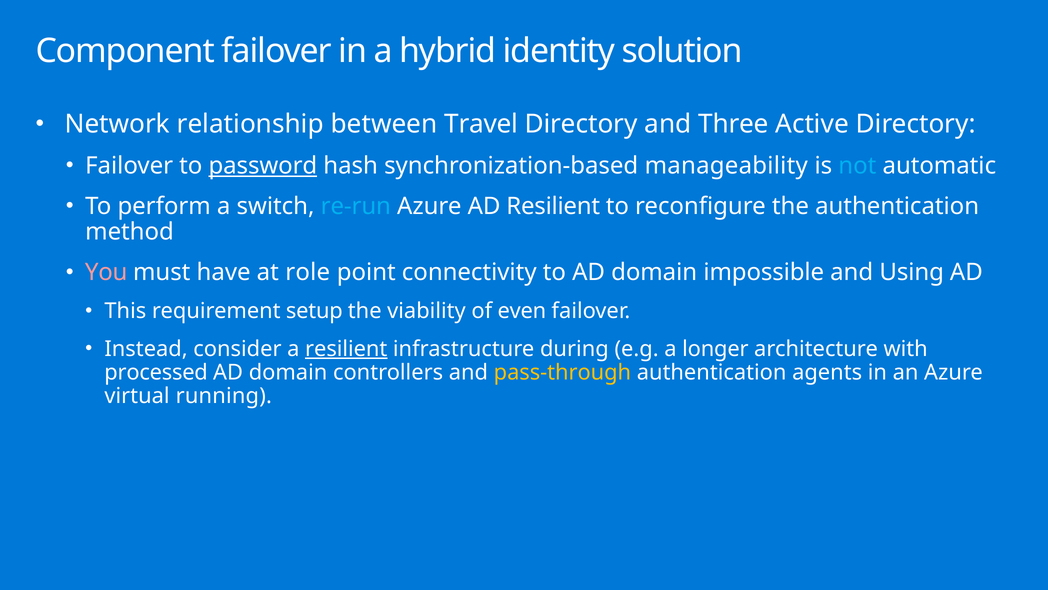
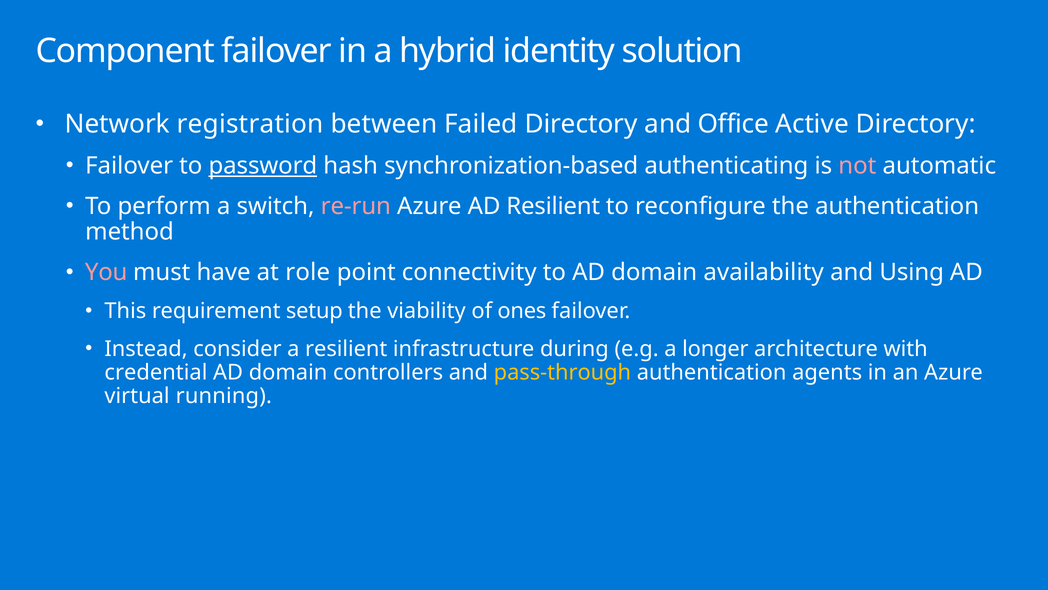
relationship: relationship -> registration (250, 124)
Travel: Travel -> Failed (481, 124)
Three: Three -> Office (733, 124)
manageability: manageability -> authenticating (726, 166)
not colour: light blue -> pink (857, 166)
re-run colour: light blue -> pink (356, 206)
impossible: impossible -> availability (764, 272)
even: even -> ones (522, 311)
resilient underline: present -> none (346, 348)
processed: processed -> credential (156, 372)
